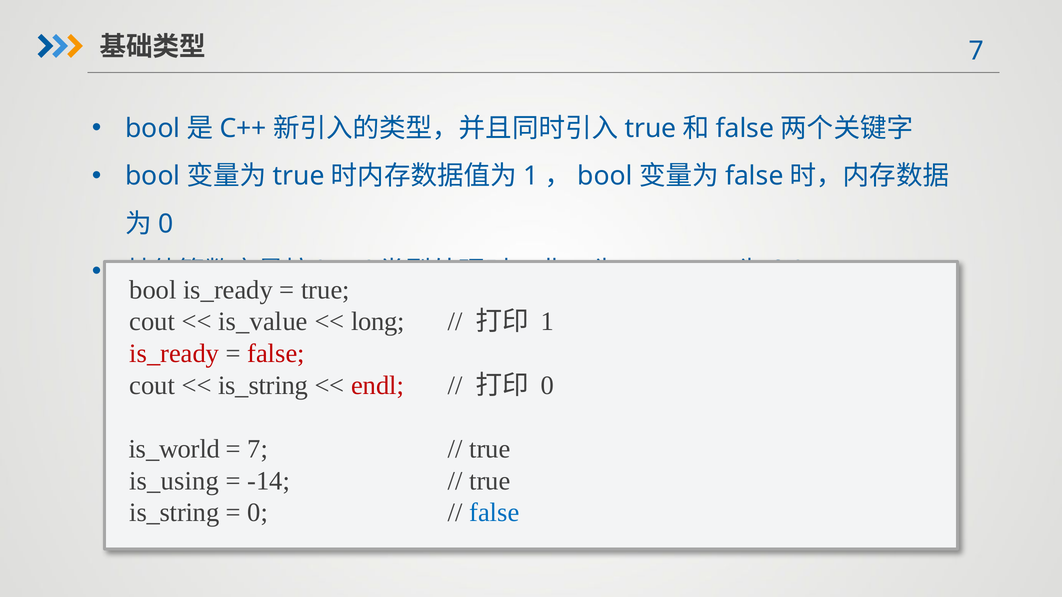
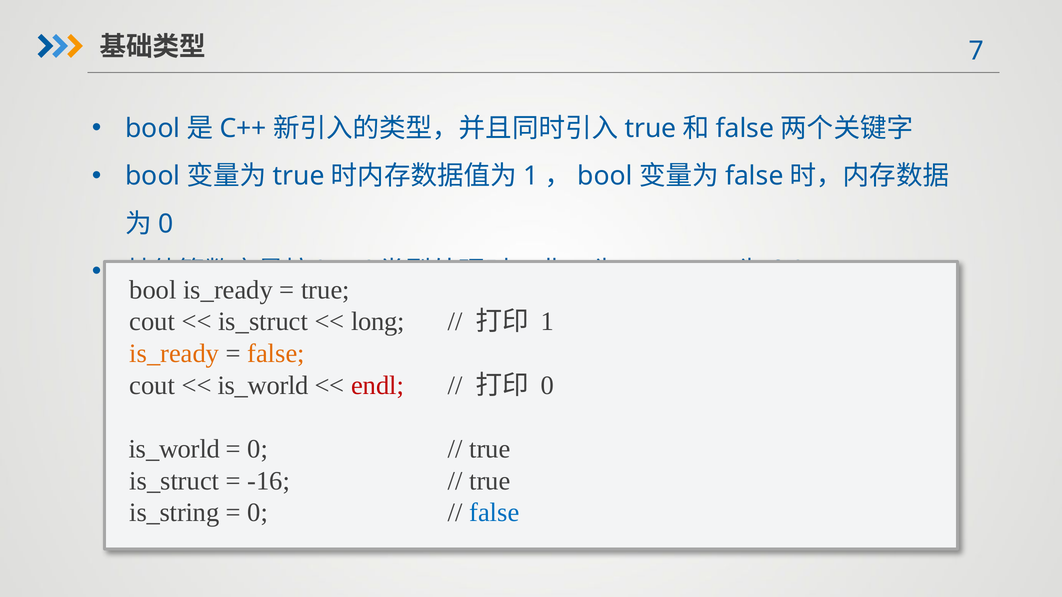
is_value: is_value -> is_struct (263, 322)
is_ready colour: red -> orange (174, 354)
false colour: red -> orange (276, 354)
is_string: is_string -> is_world (263, 386)
7: 7 -> 0 (258, 449)
is_using: is_using -> is_struct (174, 481)
-14: -14 -> -16 (269, 481)
